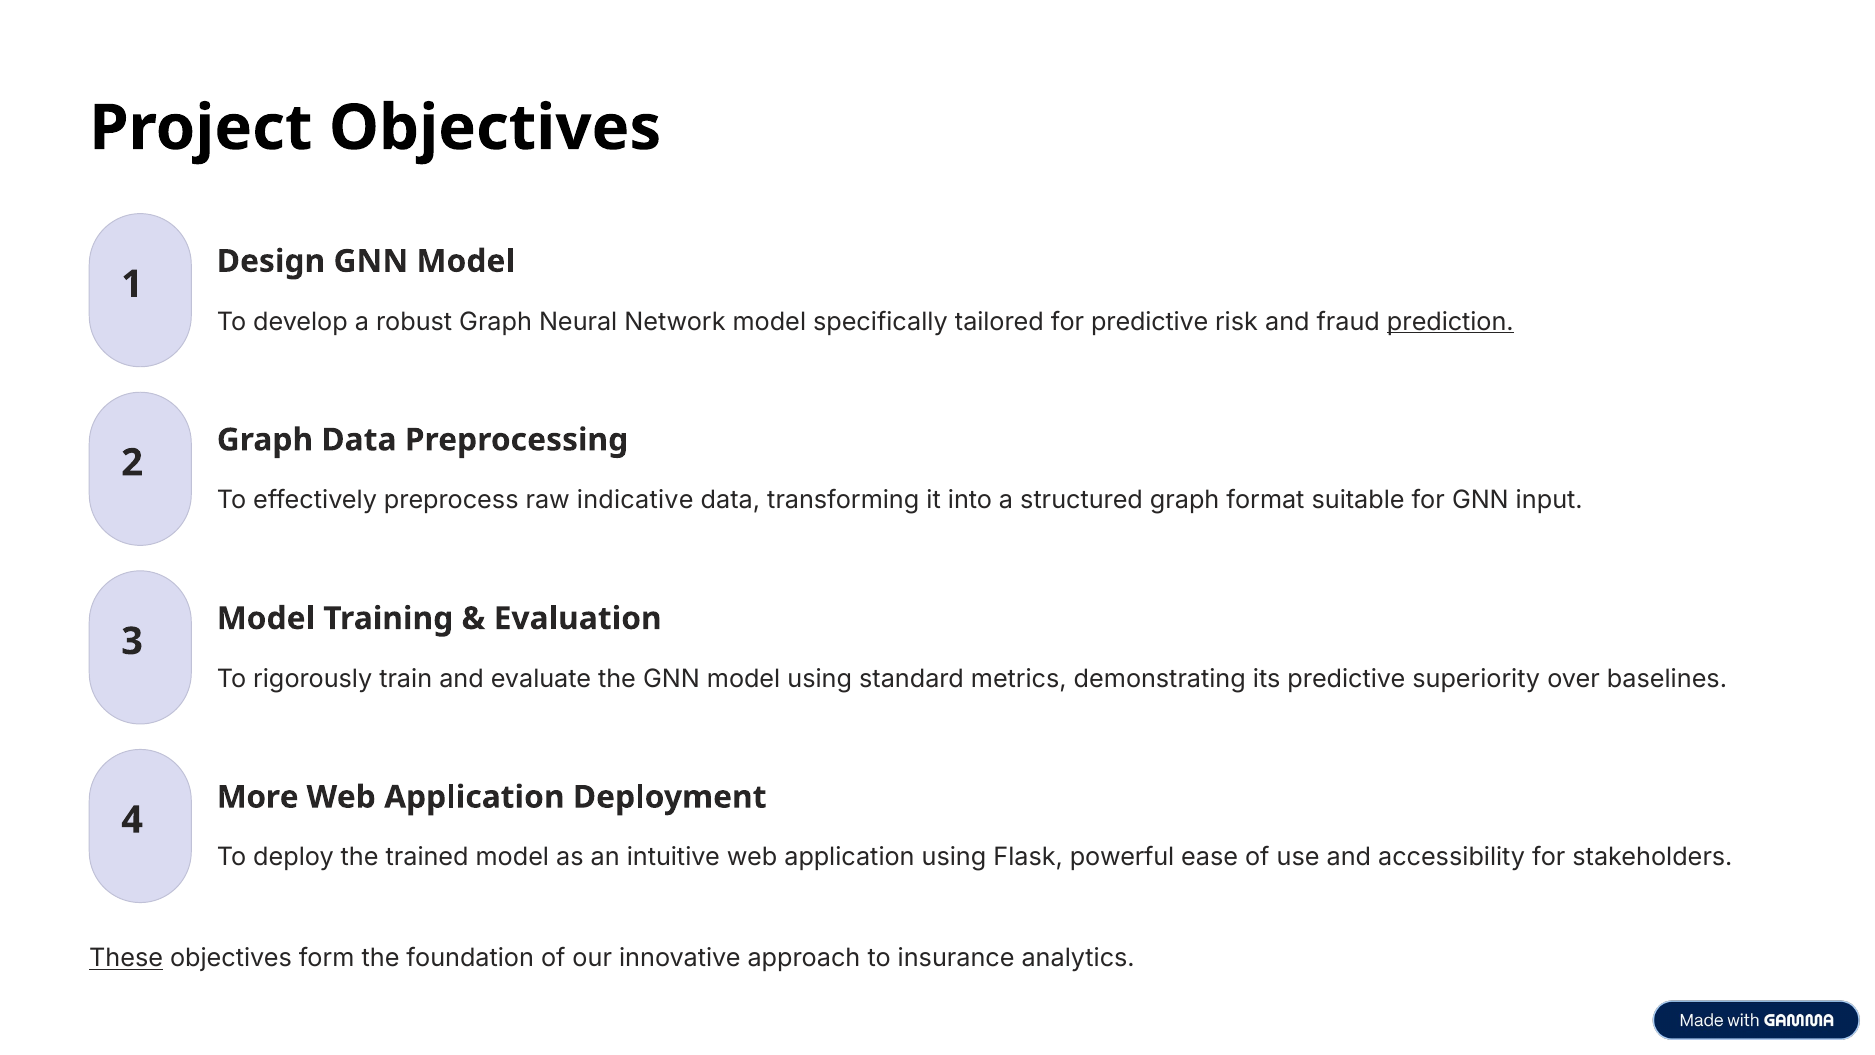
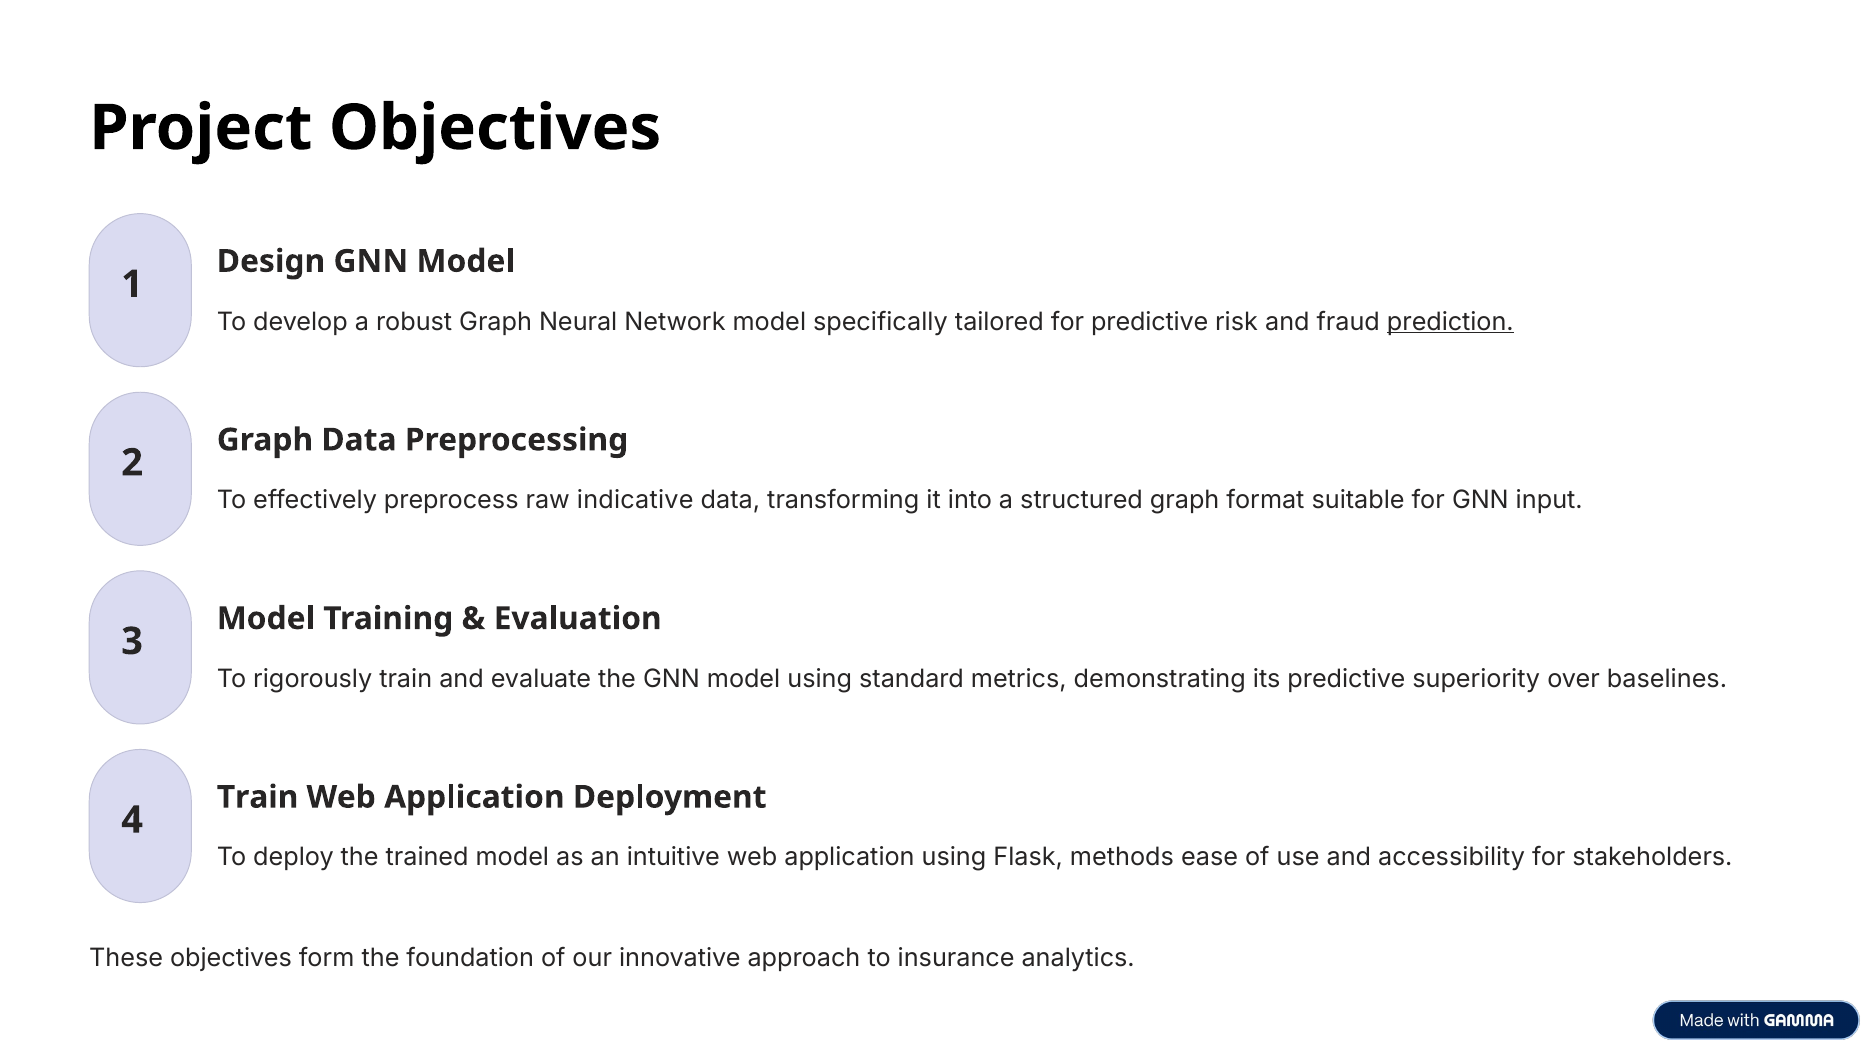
More: More -> Train (258, 797)
powerful: powerful -> methods (1122, 857)
These underline: present -> none (126, 958)
